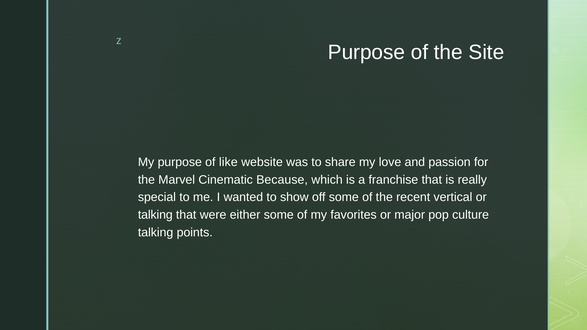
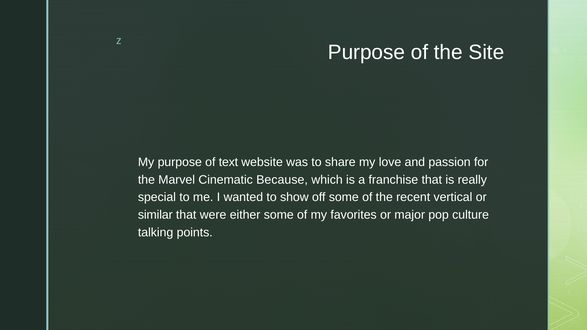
like: like -> text (228, 162)
talking: talking -> similar (155, 215)
